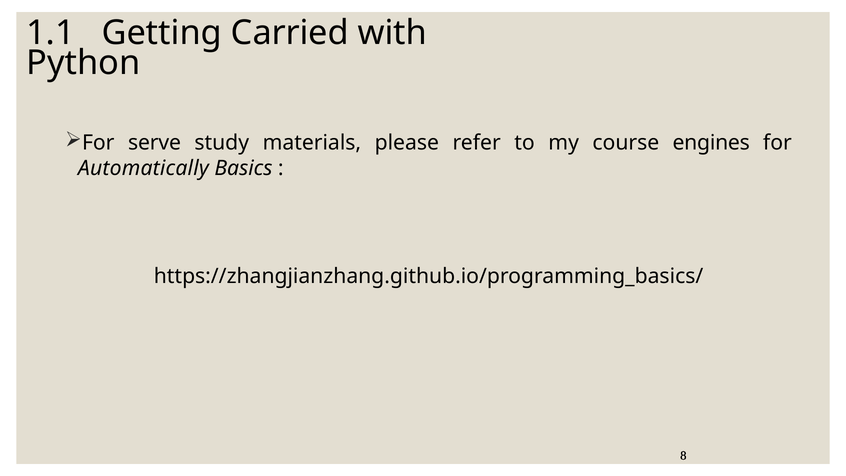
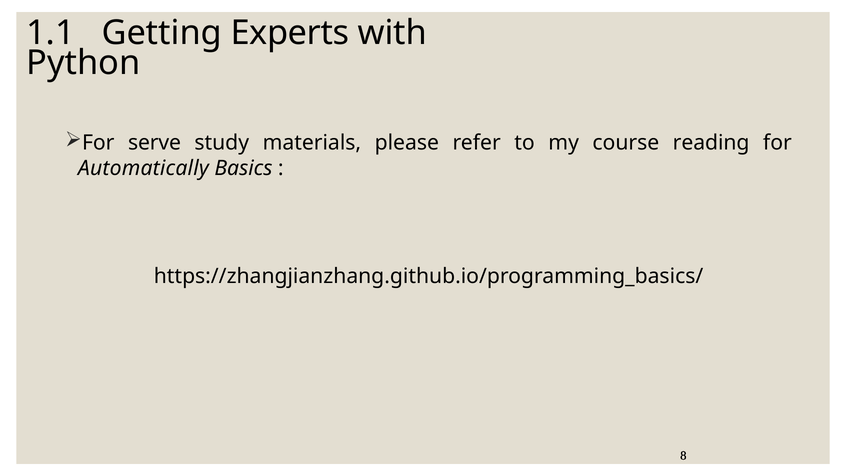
Carried: Carried -> Experts (290, 33)
engines: engines -> reading (711, 143)
